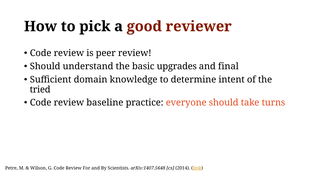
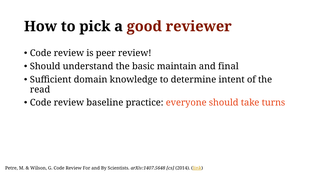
upgrades: upgrades -> maintain (177, 66)
tried: tried -> read (40, 90)
